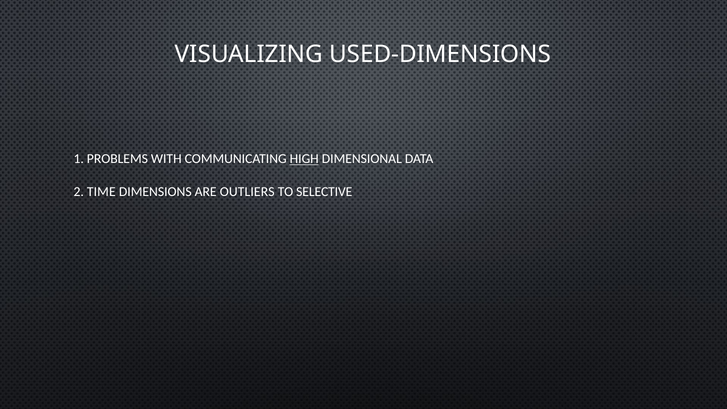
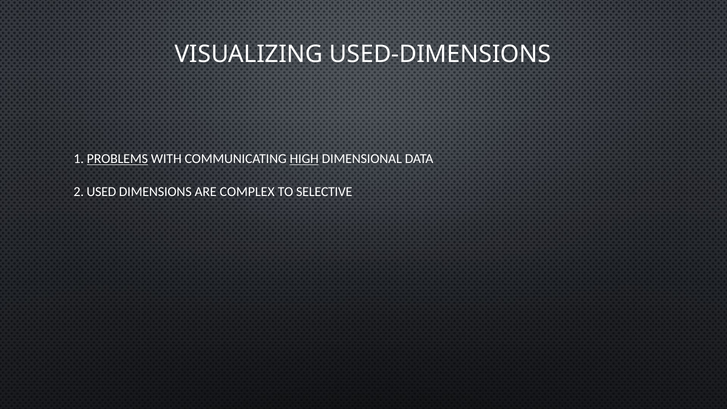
PROBLEMS underline: none -> present (117, 159)
TIME: TIME -> USED (101, 192)
OUTLIERS: OUTLIERS -> COMPLEX (247, 192)
